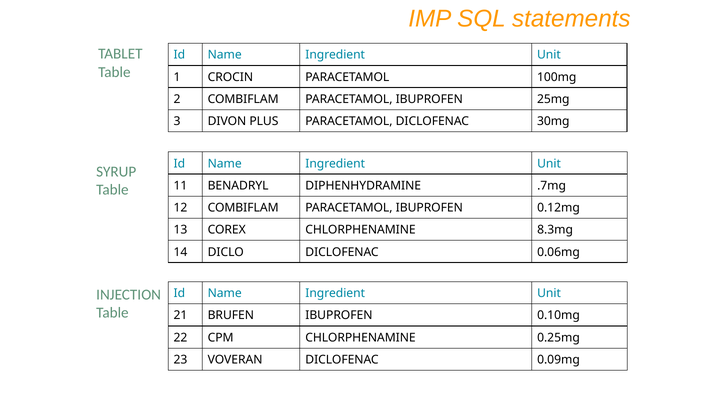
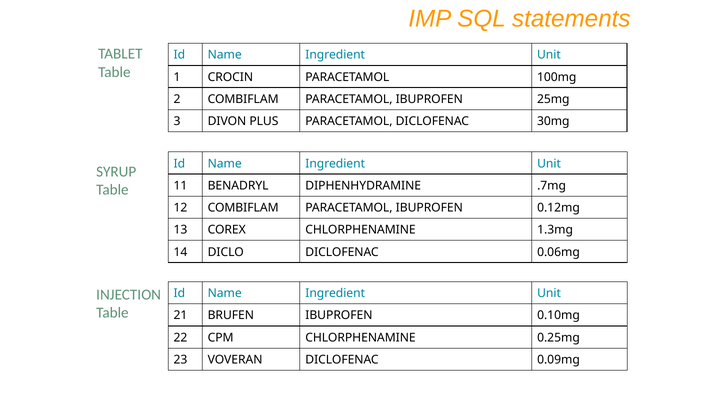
8.3mg: 8.3mg -> 1.3mg (555, 230)
